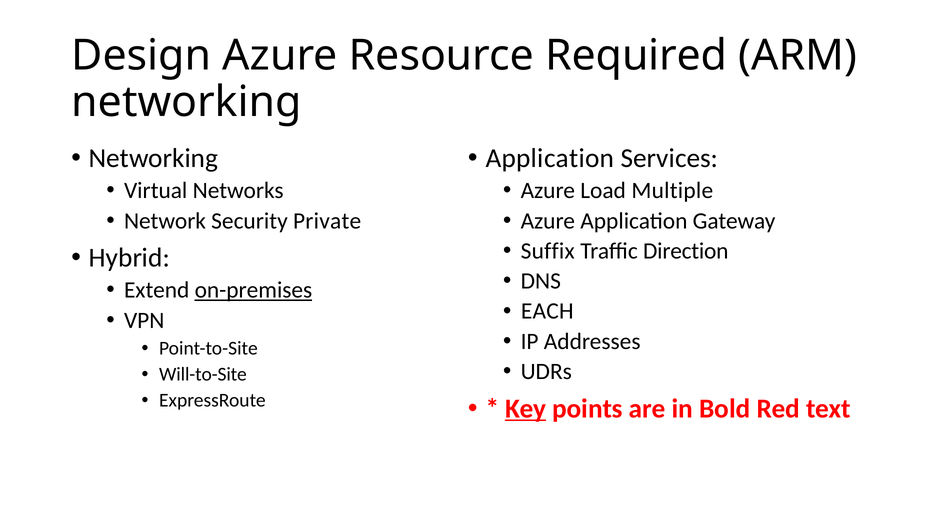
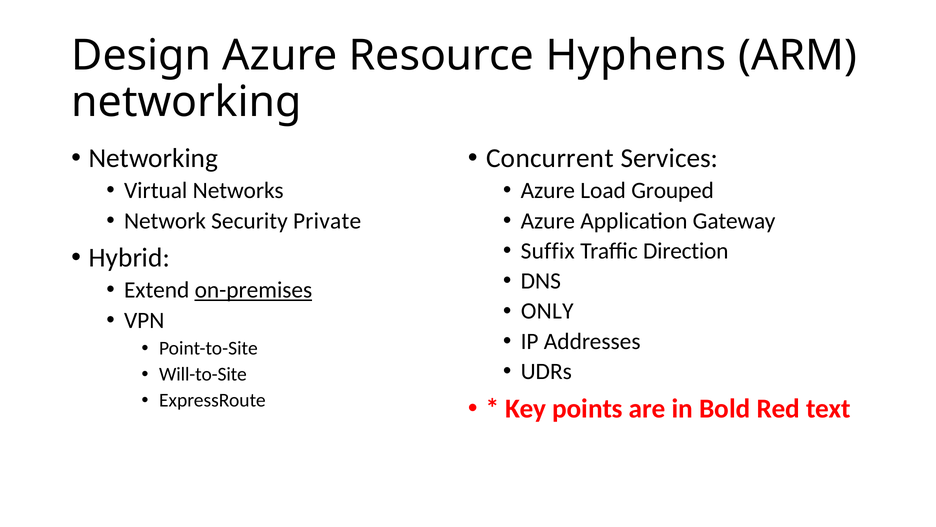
Required: Required -> Hyphens (636, 55)
Application: Application -> Concurrent (550, 158)
Multiple: Multiple -> Grouped (673, 190)
EACH: EACH -> ONLY (547, 311)
Key underline: present -> none (526, 408)
